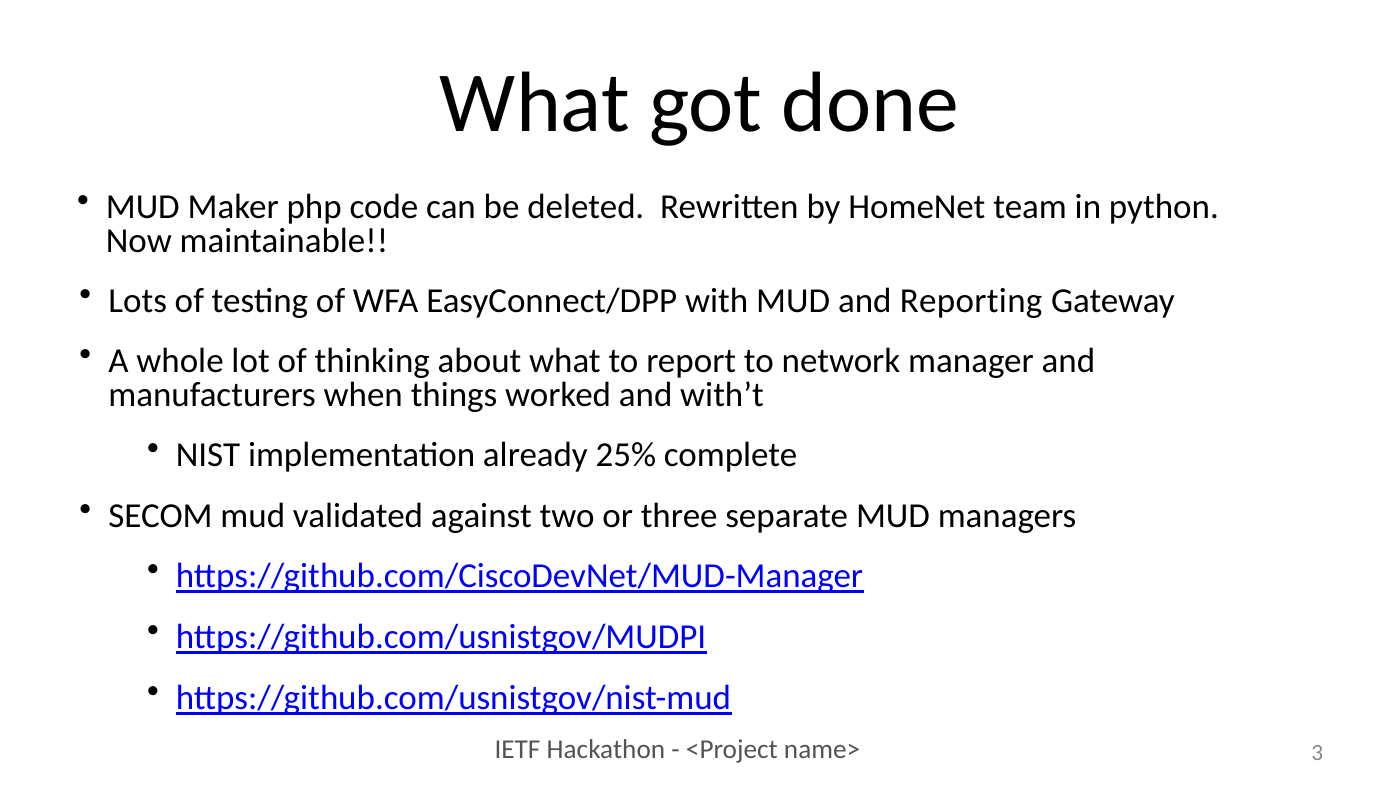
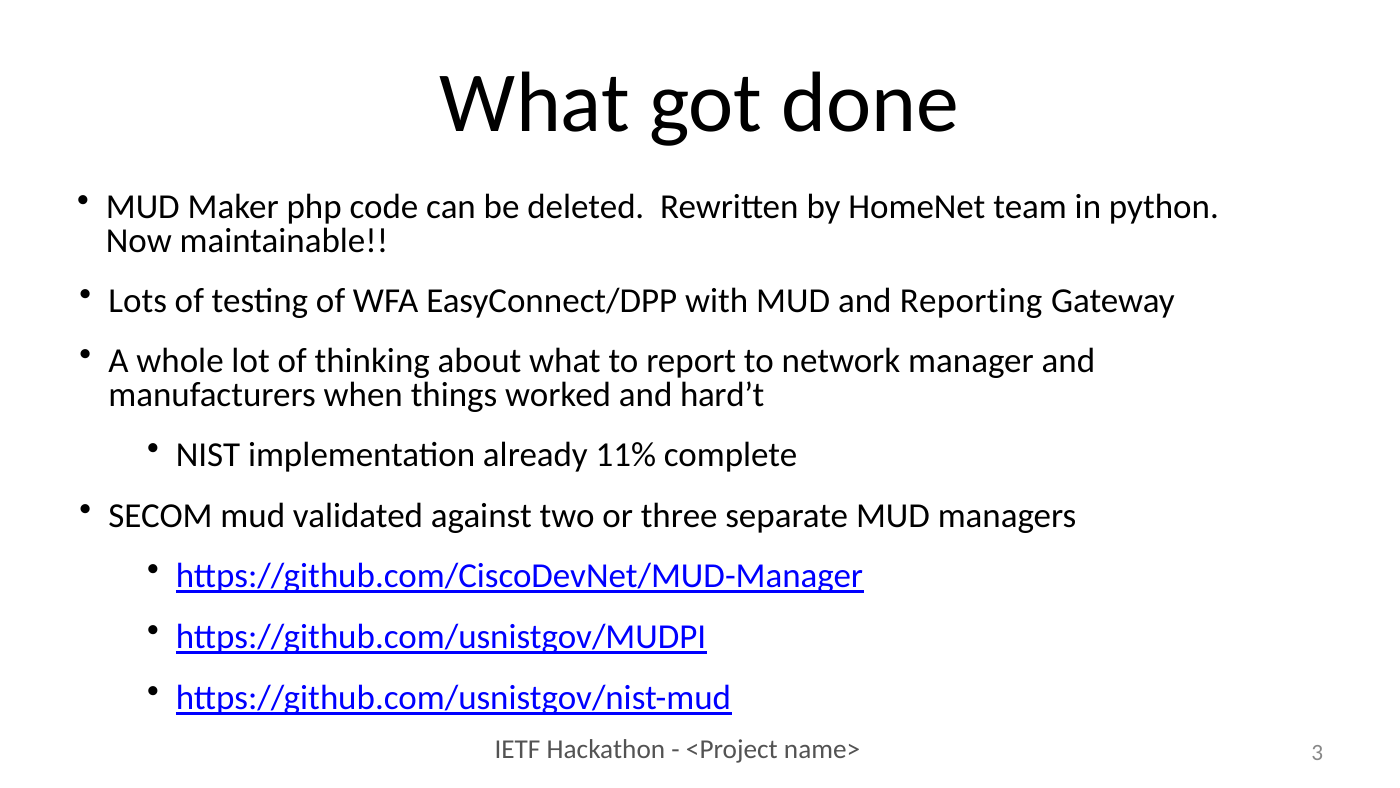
with’t: with’t -> hard’t (722, 395)
25%: 25% -> 11% (626, 455)
